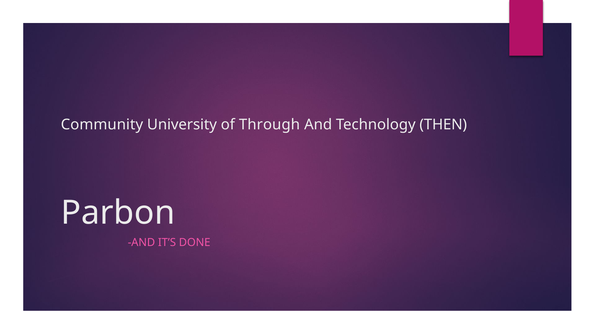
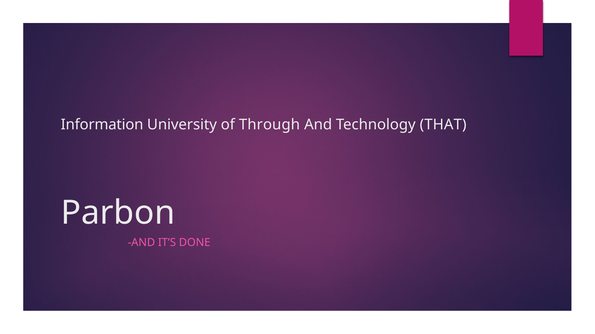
Community: Community -> Information (102, 125)
THEN: THEN -> THAT (443, 125)
